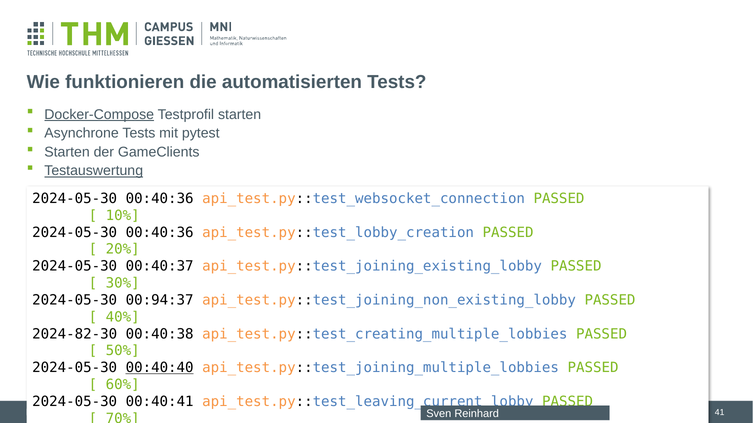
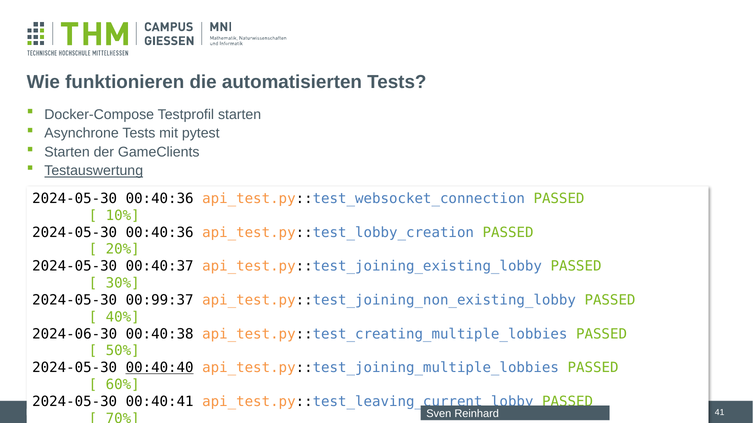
Docker-Compose underline: present -> none (99, 115)
00:94:37: 00:94:37 -> 00:99:37 (160, 300)
2024-82-30: 2024-82-30 -> 2024-06-30 (75, 334)
